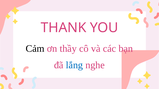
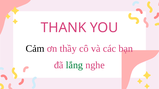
lắng colour: blue -> green (74, 65)
